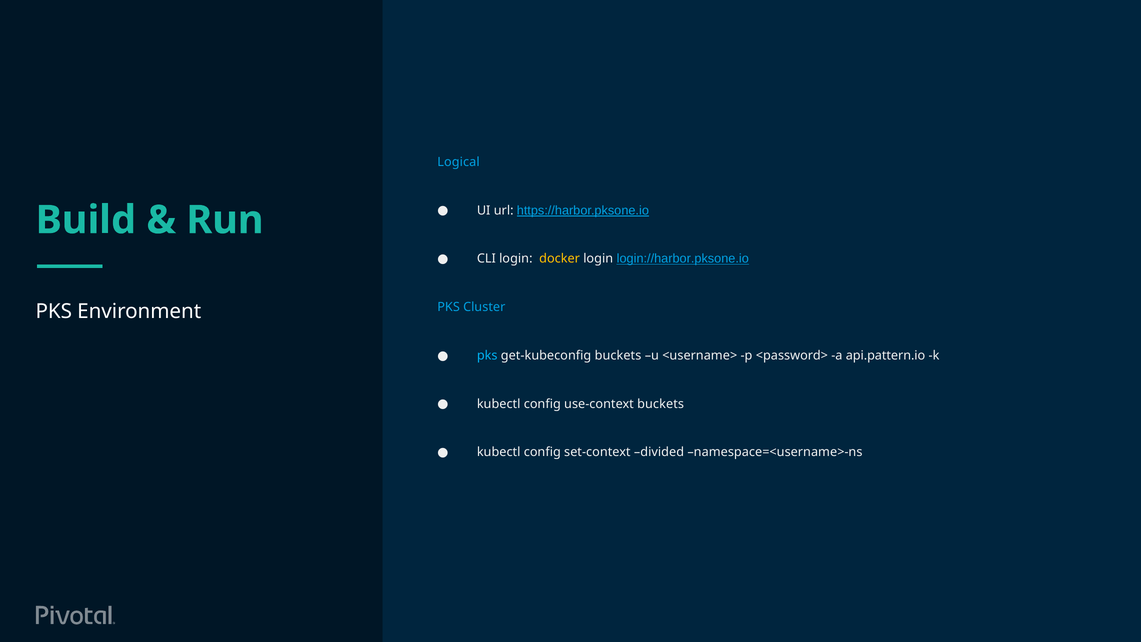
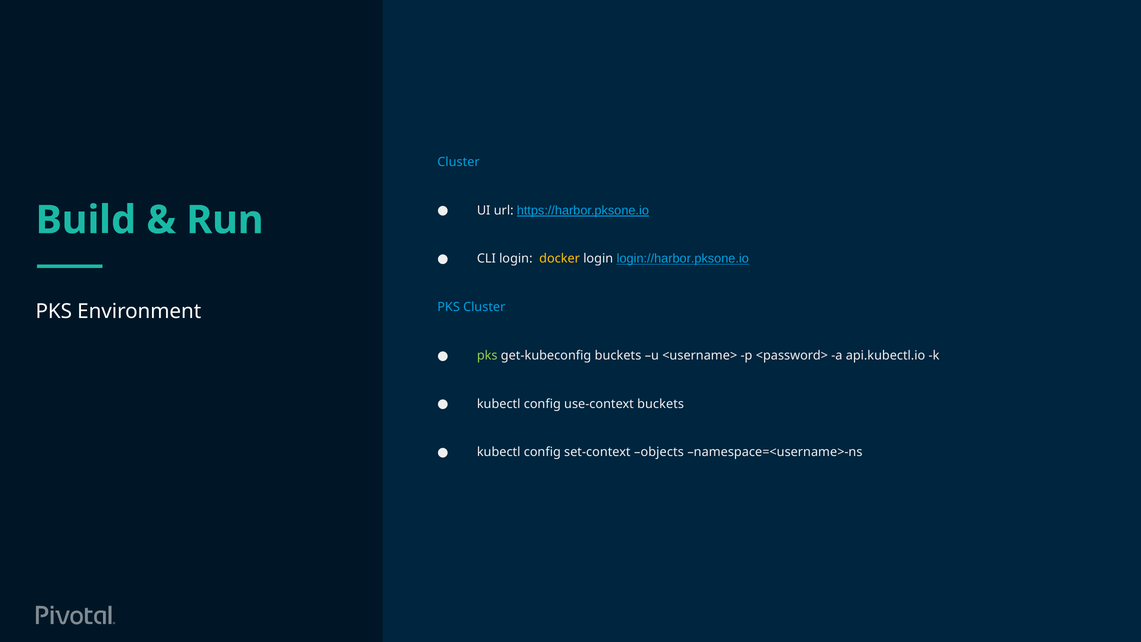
Logical: Logical -> Cluster (459, 162)
pks colour: light blue -> light green (487, 355)
api.pattern.io: api.pattern.io -> api.kubectl.io (885, 355)
divided: divided -> objects (659, 452)
